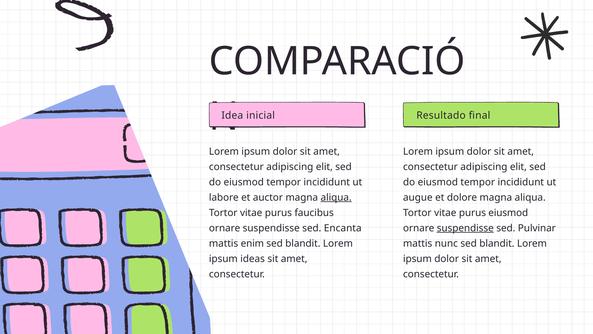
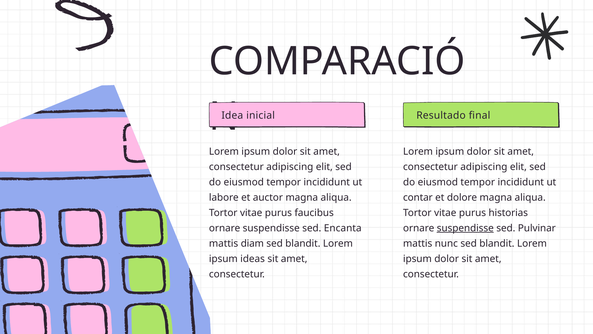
aliqua underline: present -> none (336, 197)
augue: augue -> contar (418, 197)
purus eiusmod: eiusmod -> historias (508, 213)
enim: enim -> diam (252, 243)
